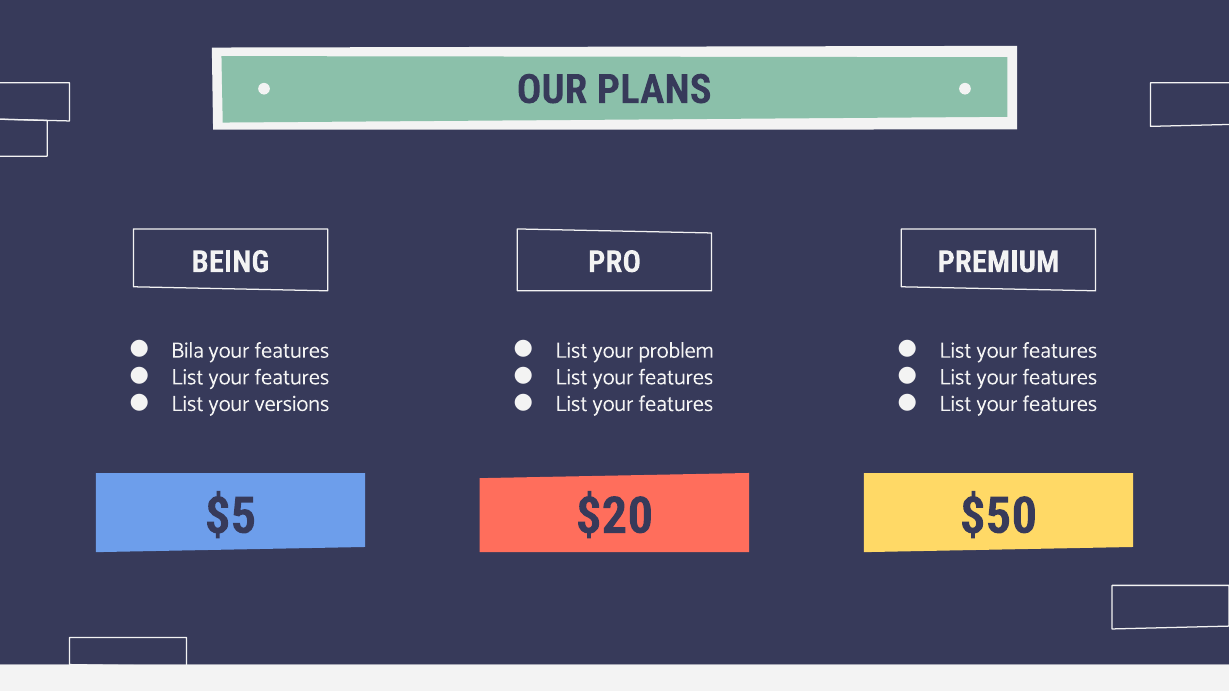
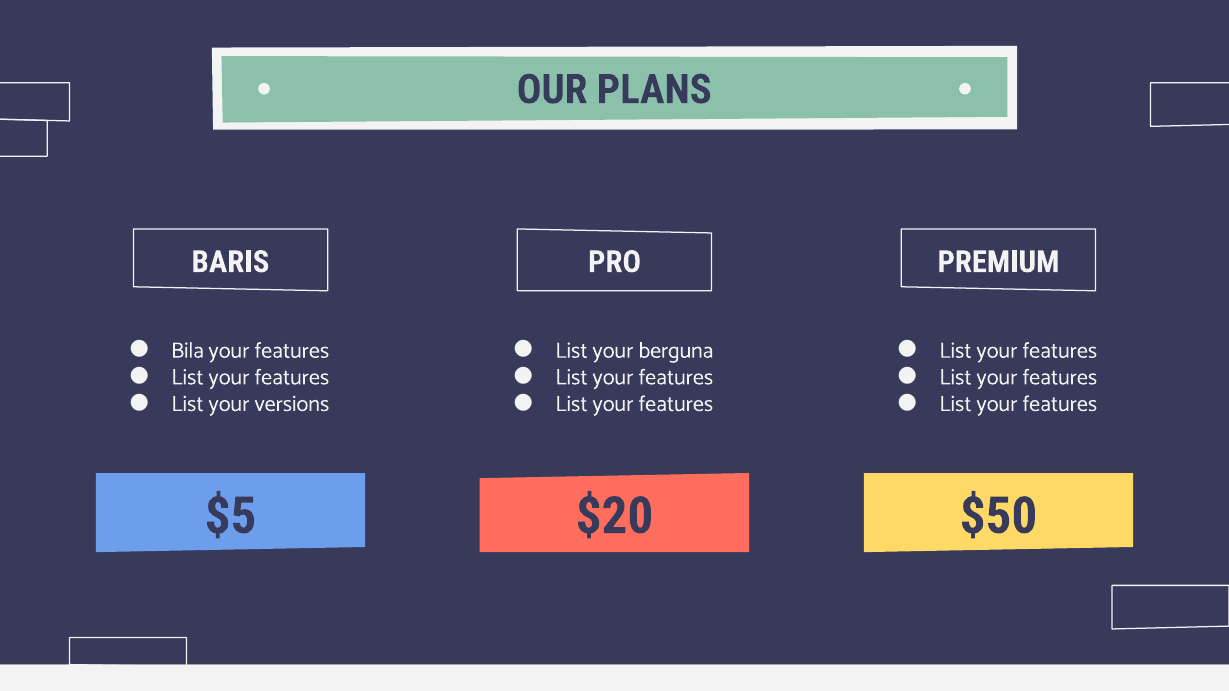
BEING: BEING -> BARIS (230, 262)
problem: problem -> berguna (676, 351)
